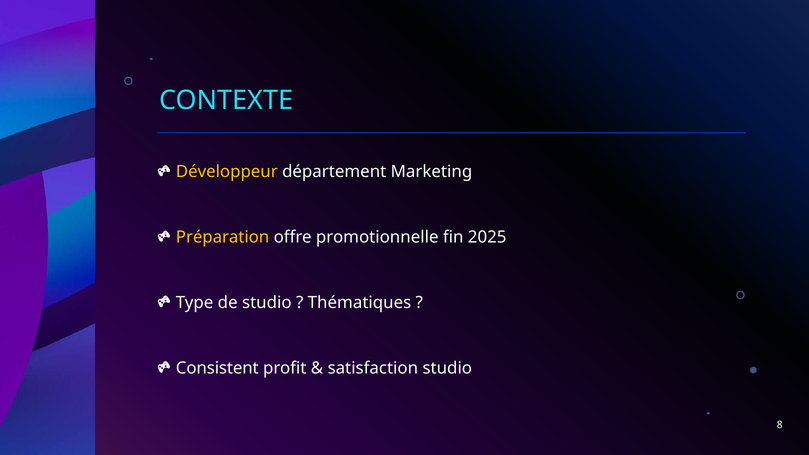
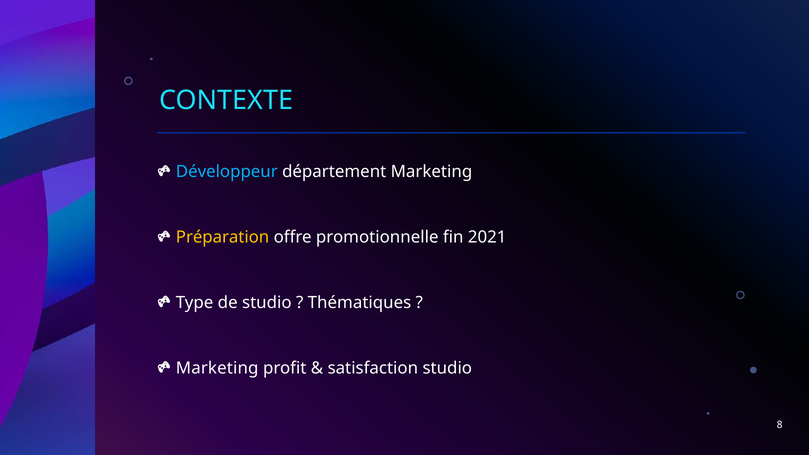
Développeur colour: yellow -> light blue (227, 172)
2025: 2025 -> 2021 (487, 237)
Consistent: Consistent -> Marketing (217, 368)
